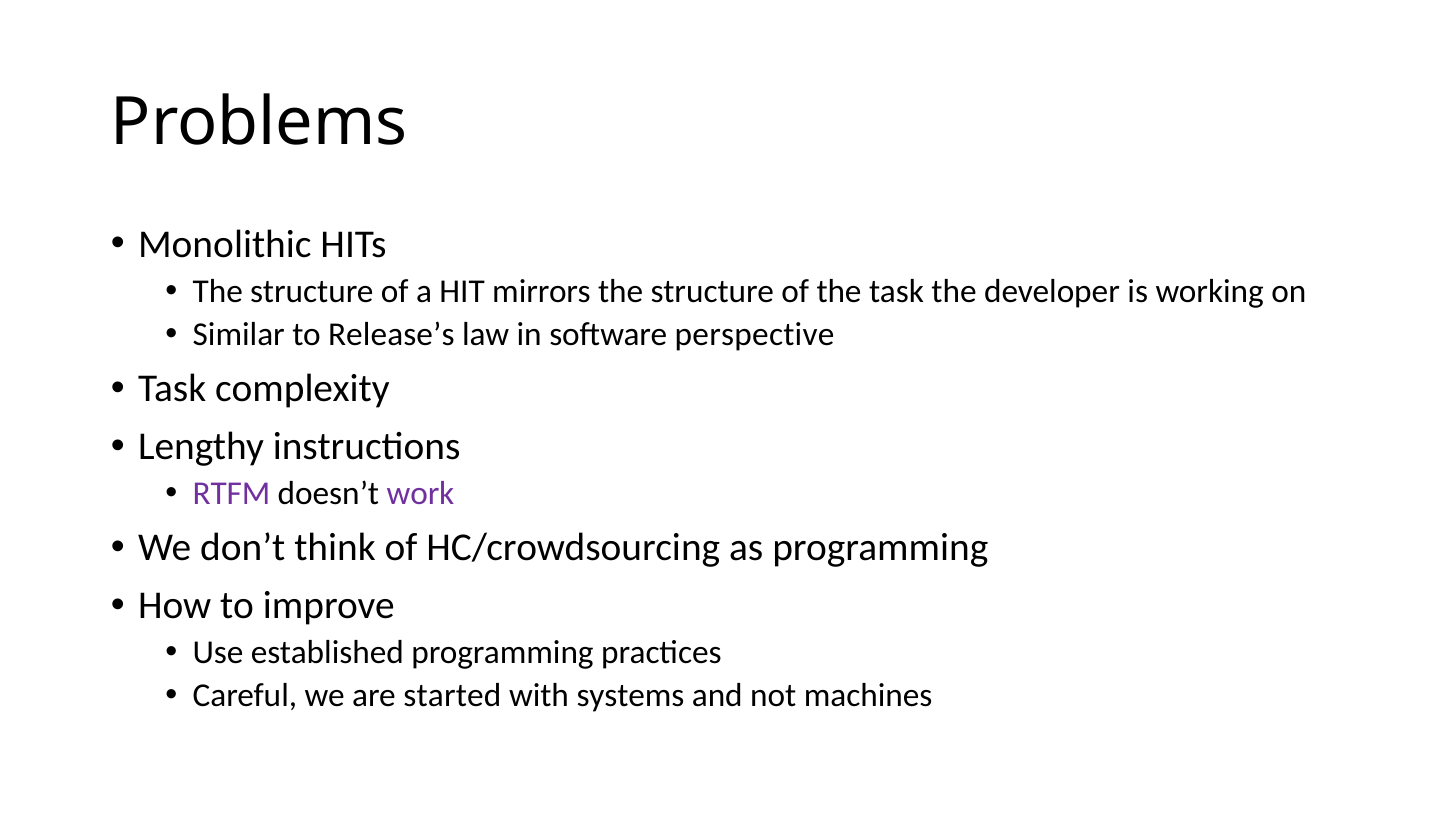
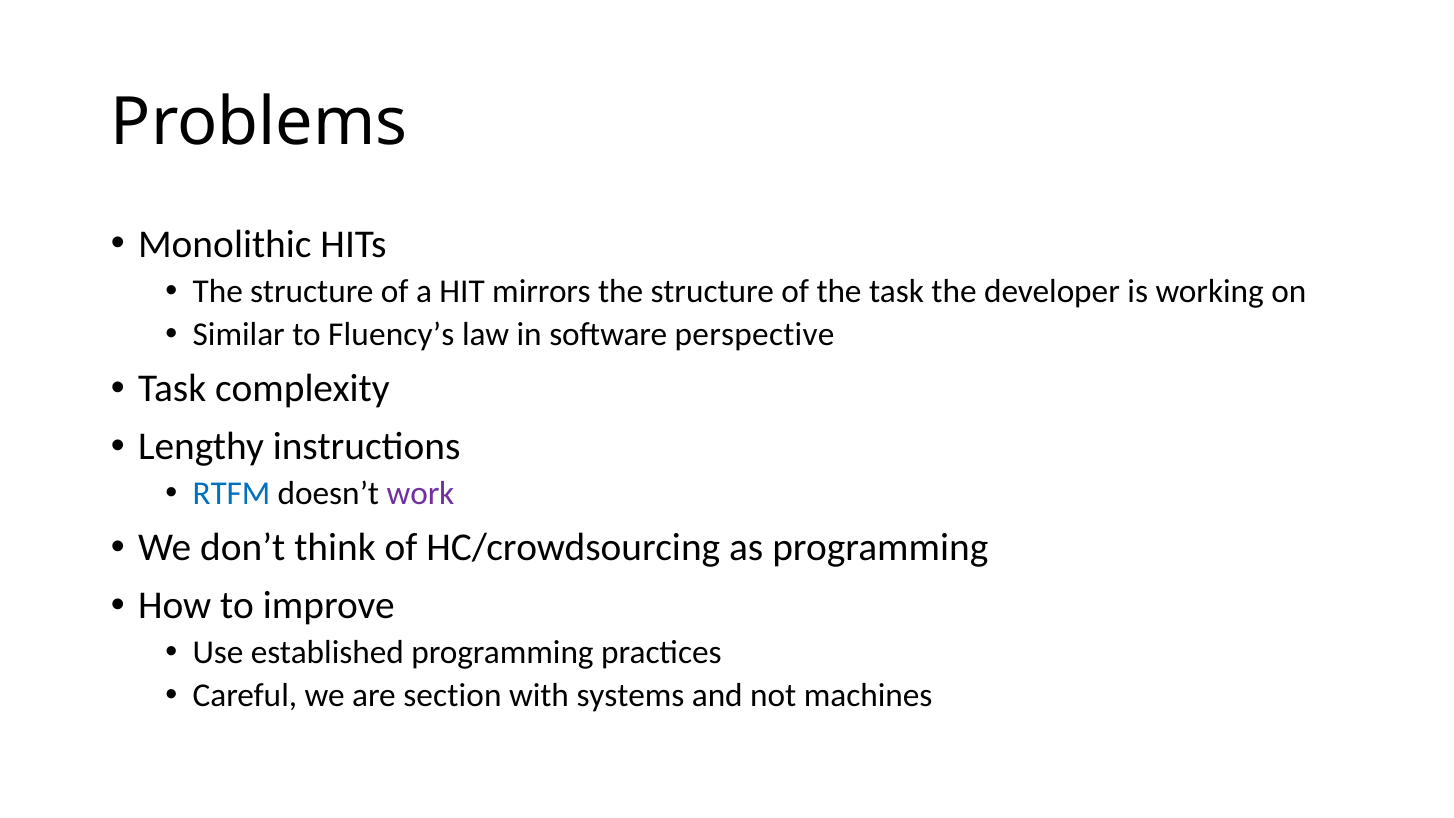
Release’s: Release’s -> Fluency’s (391, 335)
RTFM colour: purple -> blue (231, 493)
started: started -> section (452, 696)
